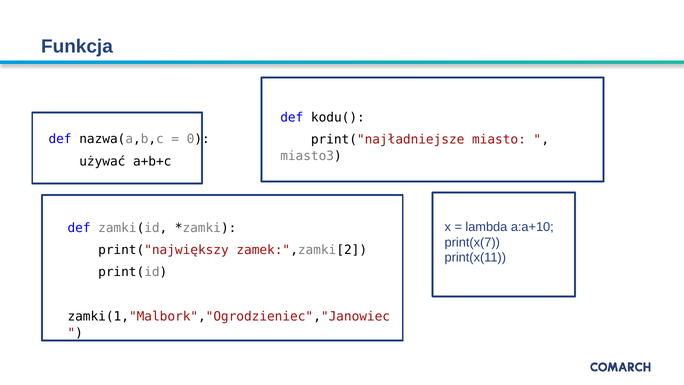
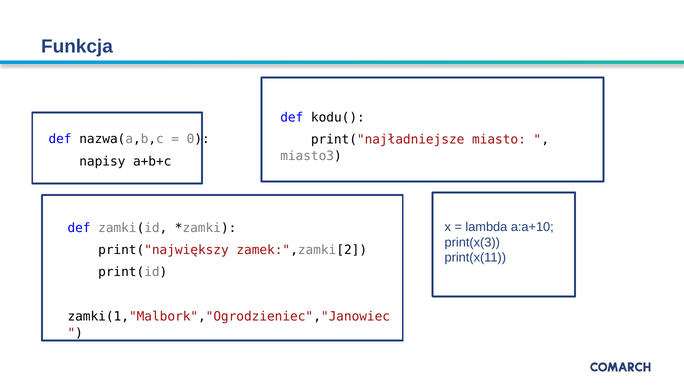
używać: używać -> napisy (102, 161)
print(x(7: print(x(7 -> print(x(3 (472, 242)
